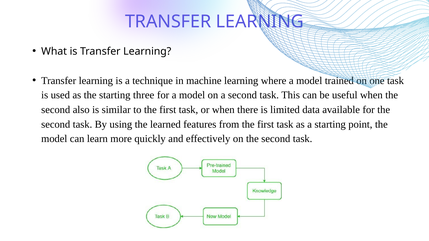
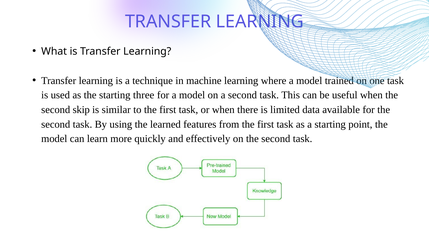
also: also -> skip (81, 110)
